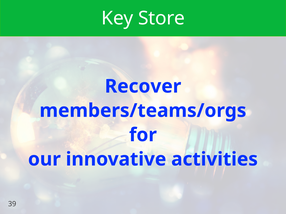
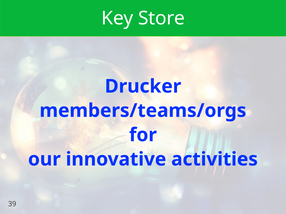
Recover: Recover -> Drucker (143, 87)
